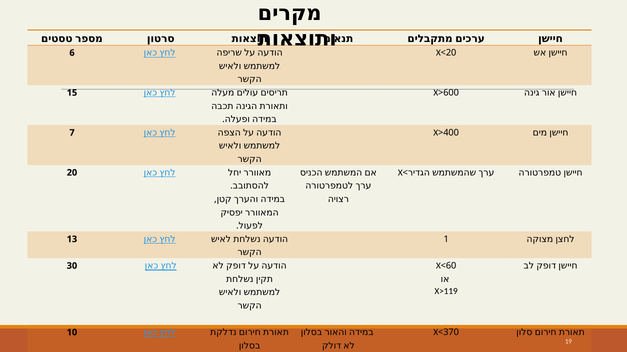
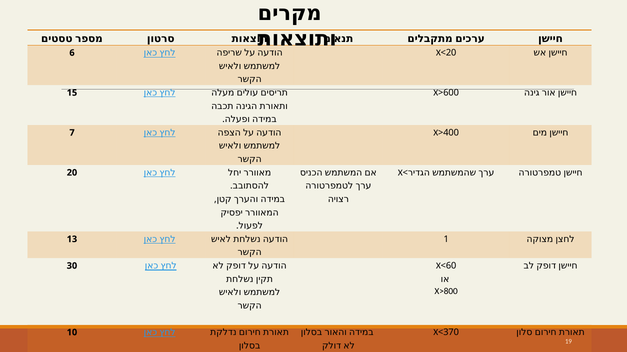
X>119: X>119 -> X>800 (446, 292)
